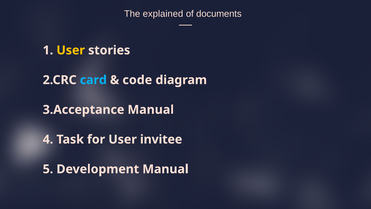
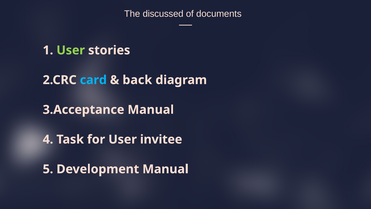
explained: explained -> discussed (163, 14)
User colour: yellow -> light green (71, 50)
code: code -> back (137, 80)
